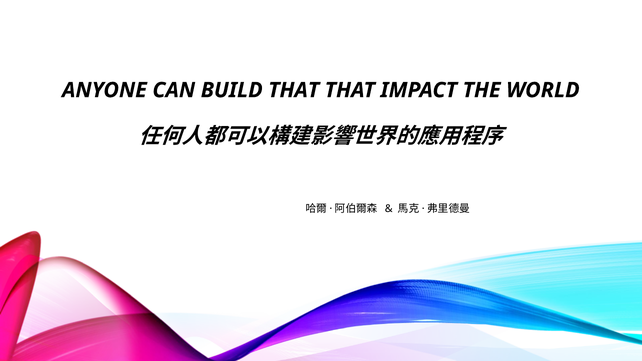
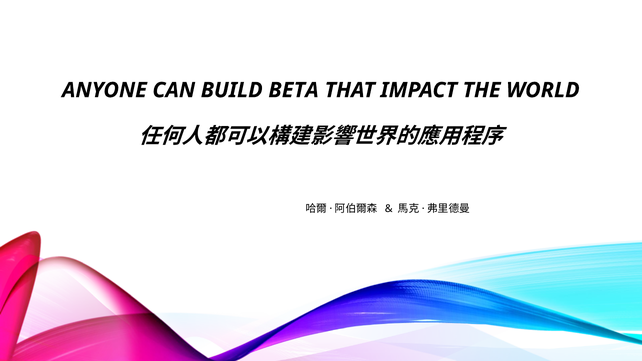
BUILD THAT: THAT -> BETA (294, 90)
